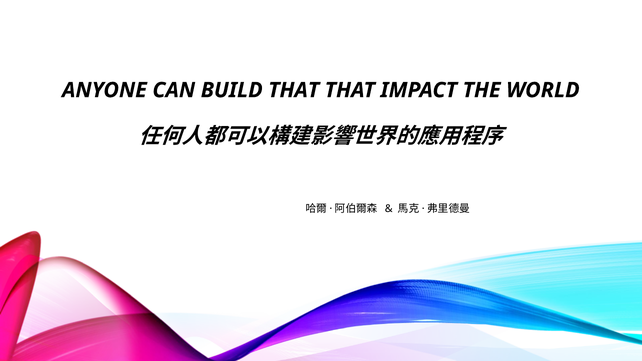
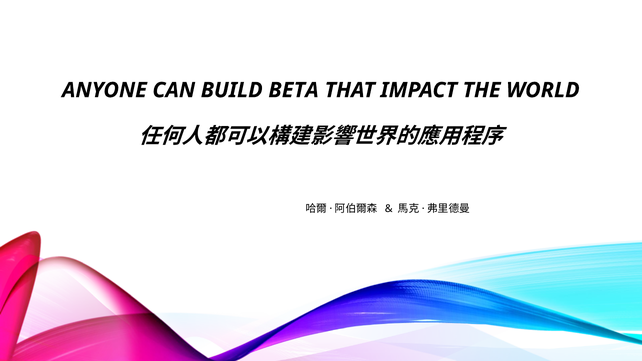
BUILD THAT: THAT -> BETA (294, 90)
